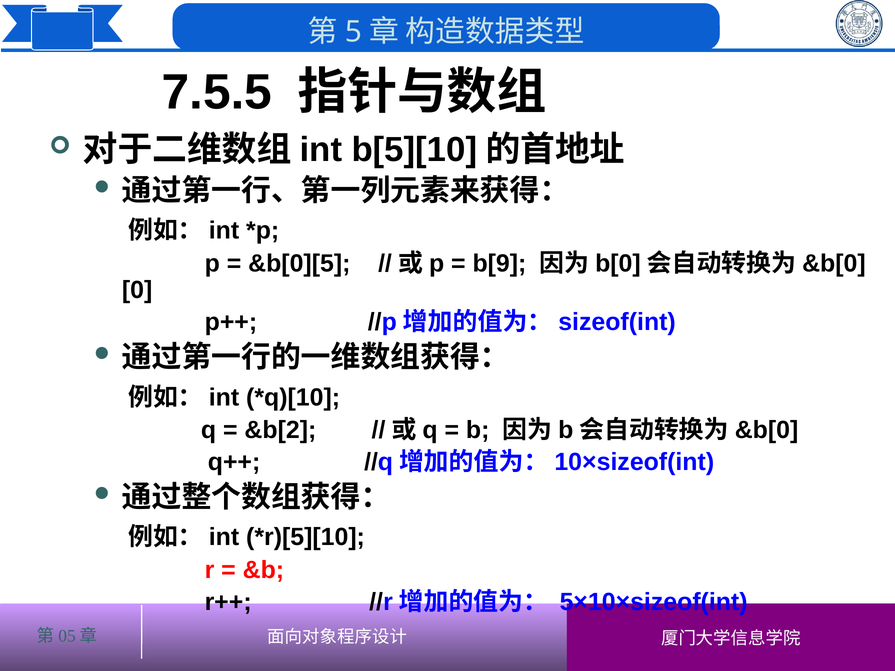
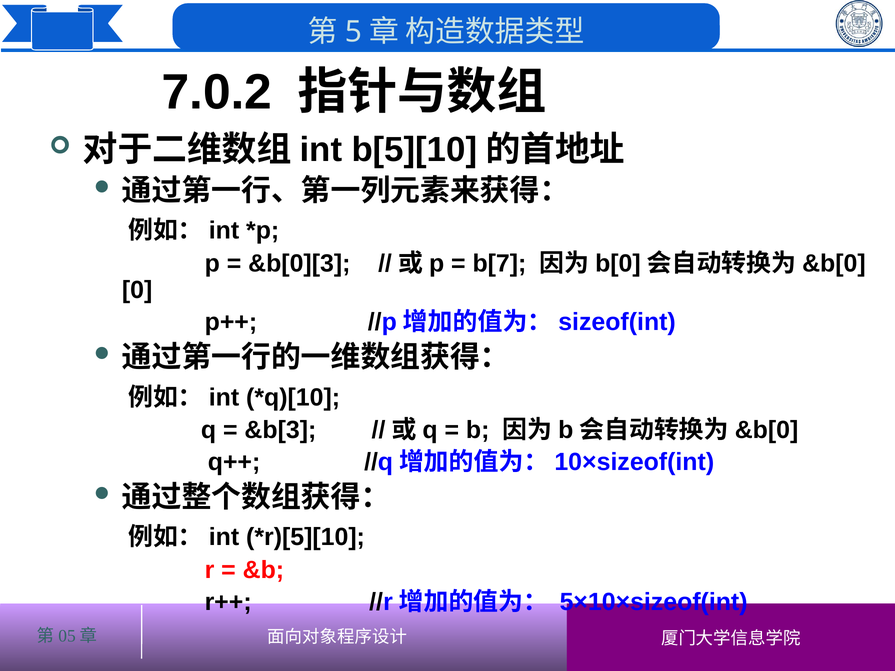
7.5.5: 7.5.5 -> 7.0.2 (217, 92)
&b[0][5: &b[0][5 -> &b[0][3 (299, 264)
b[9: b[9 -> b[7 (499, 264)
&b[2: &b[2 -> &b[3 (280, 430)
